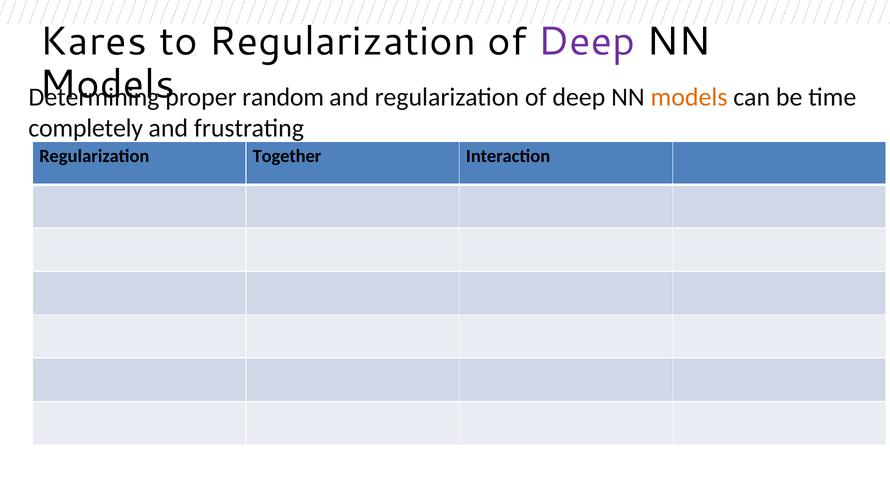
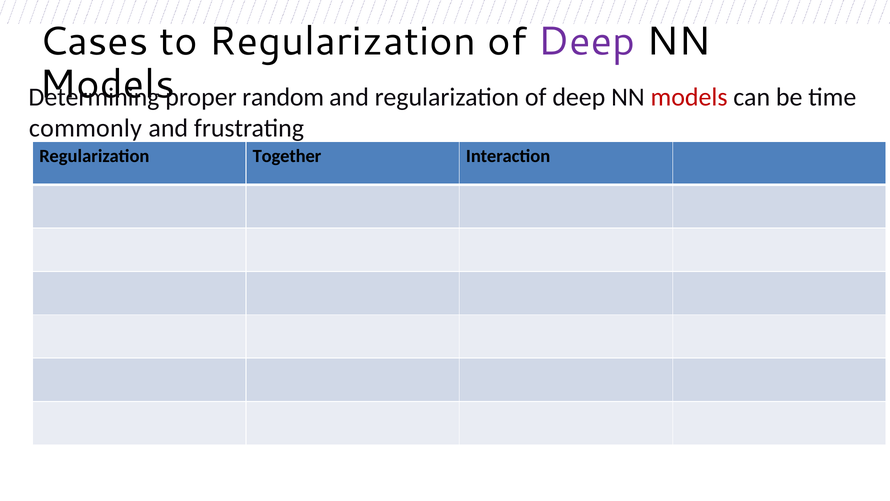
Kares: Kares -> Cases (94, 41)
models colour: orange -> red (689, 97)
completely: completely -> commonly (85, 128)
